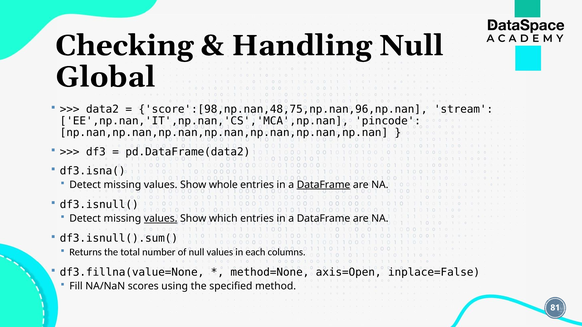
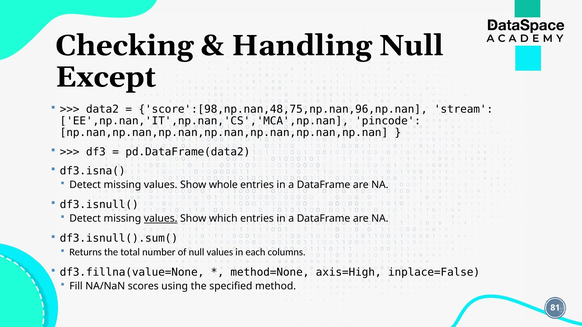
Global: Global -> Except (106, 77)
DataFrame underline: present -> none (324, 185)
axis=Open: axis=Open -> axis=High (349, 272)
